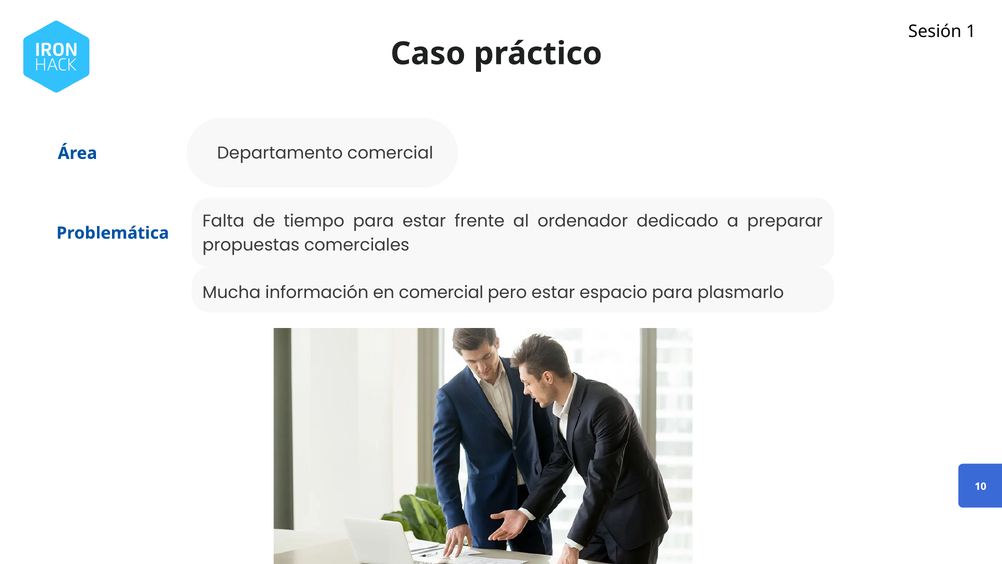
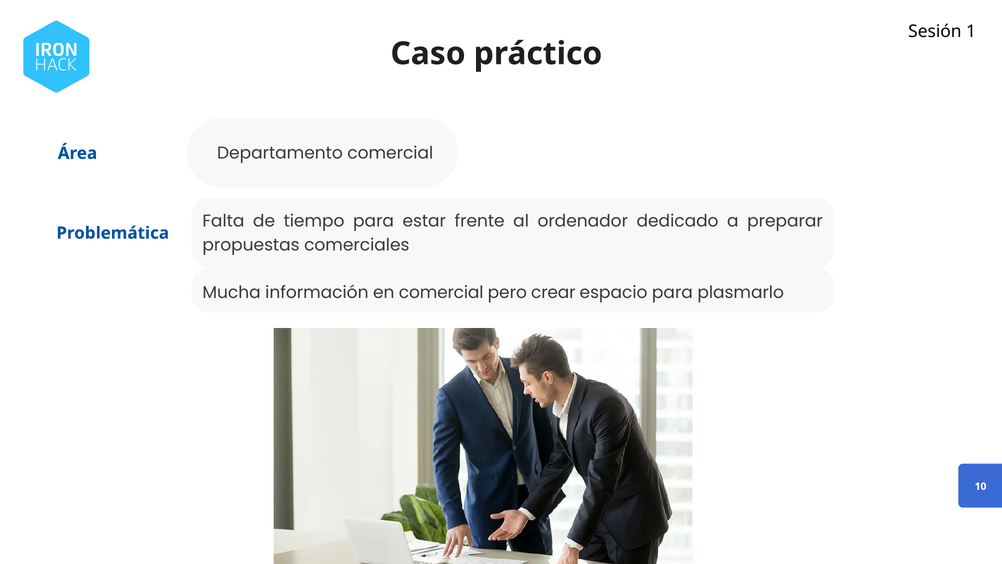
pero estar: estar -> crear (553, 292)
